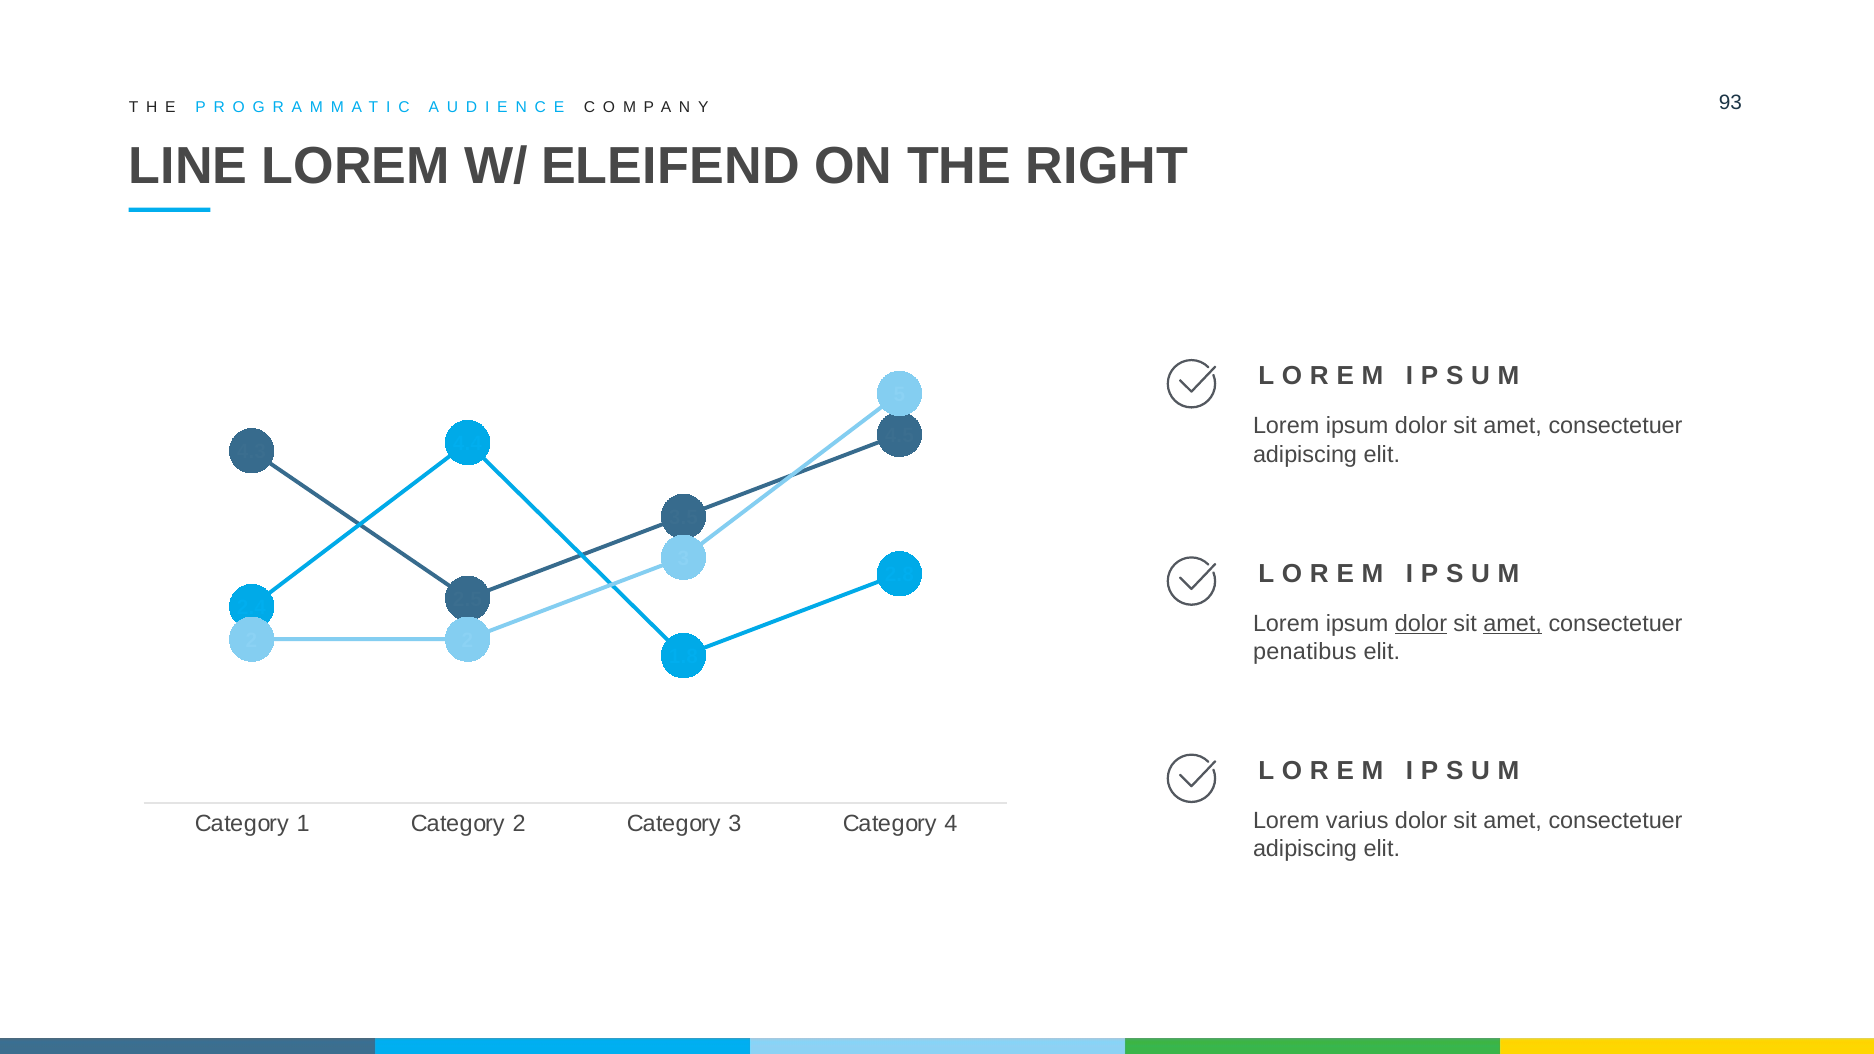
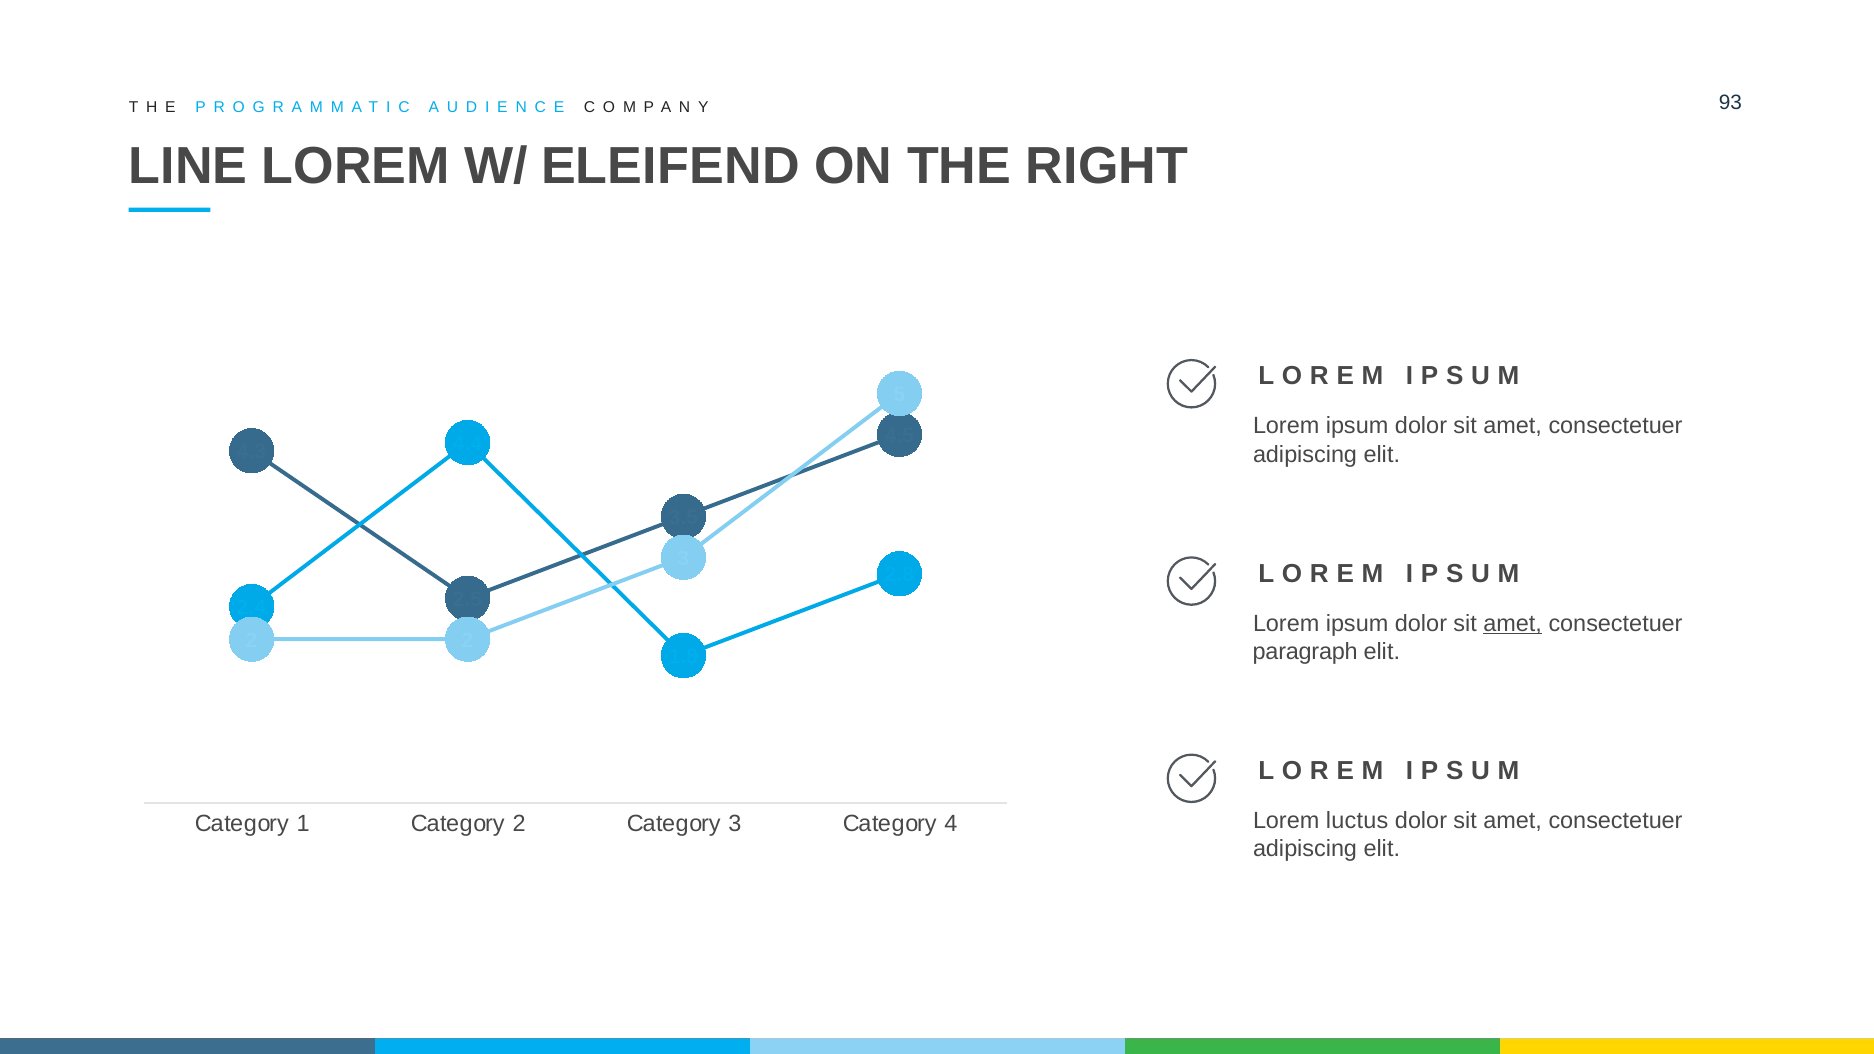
dolor underline: present -> none (1421, 624)
penatibus: penatibus -> paragraph (1305, 652)
varius: varius -> luctus (1357, 821)
